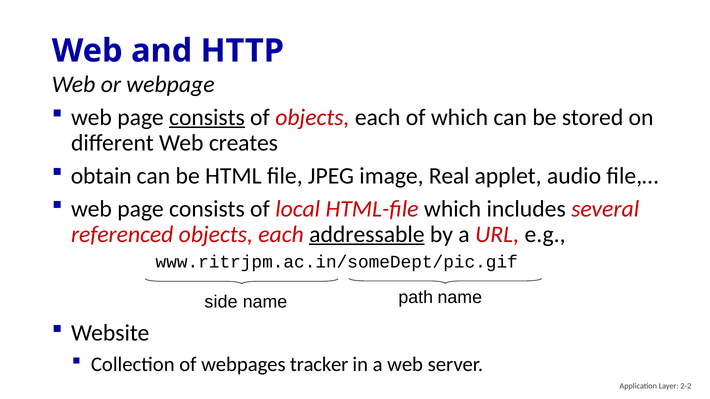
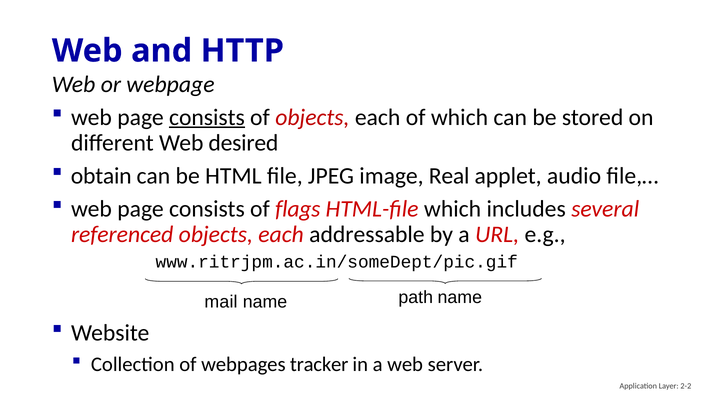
creates: creates -> desired (243, 143)
local: local -> flags (298, 209)
addressable underline: present -> none (367, 234)
side: side -> mail (221, 302)
